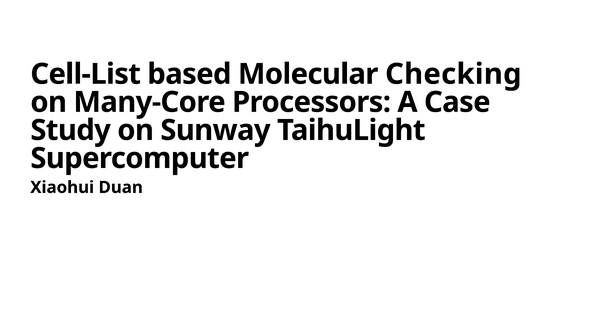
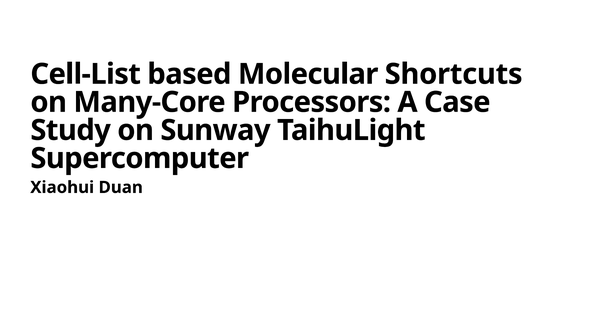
Checking: Checking -> Shortcuts (454, 74)
